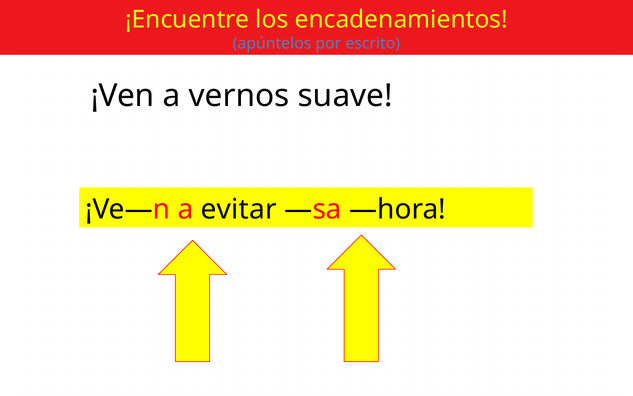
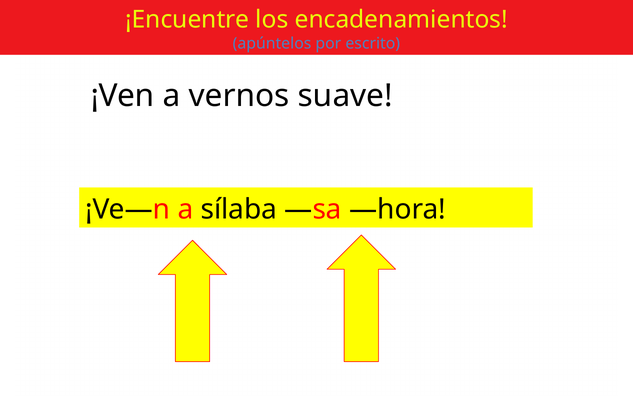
evitar: evitar -> sílaba (239, 209)
